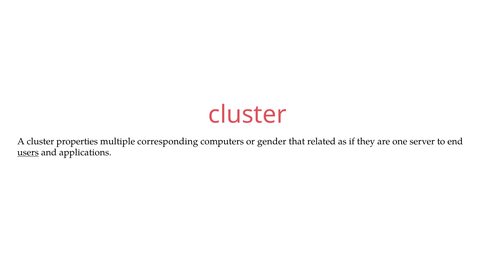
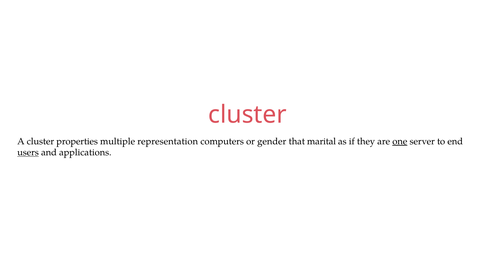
corresponding: corresponding -> representation (168, 141)
related: related -> marital (322, 141)
one underline: none -> present (400, 141)
